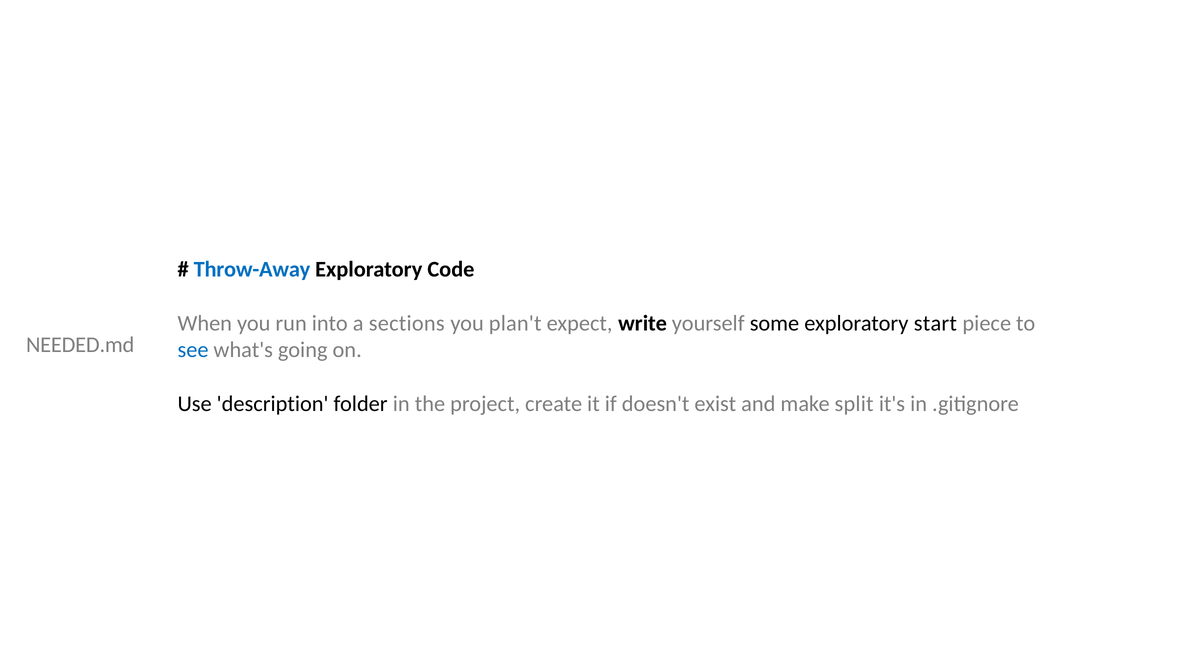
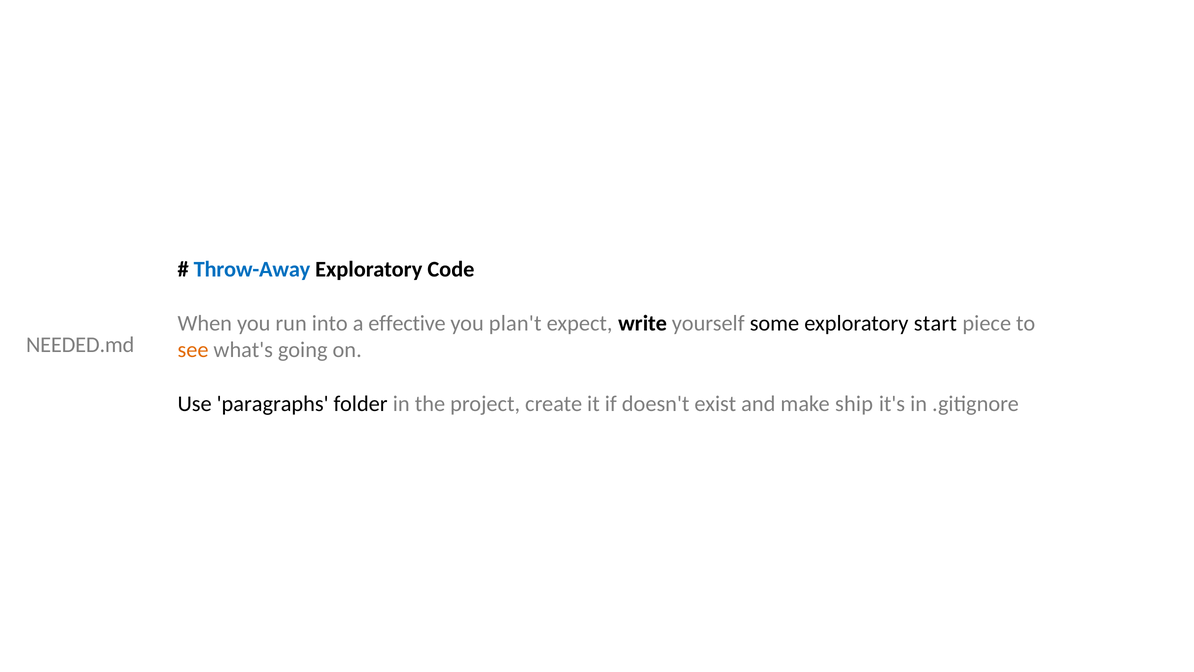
sections: sections -> effective (407, 323)
see colour: blue -> orange (193, 350)
description: description -> paragraphs (273, 404)
split: split -> ship (854, 404)
